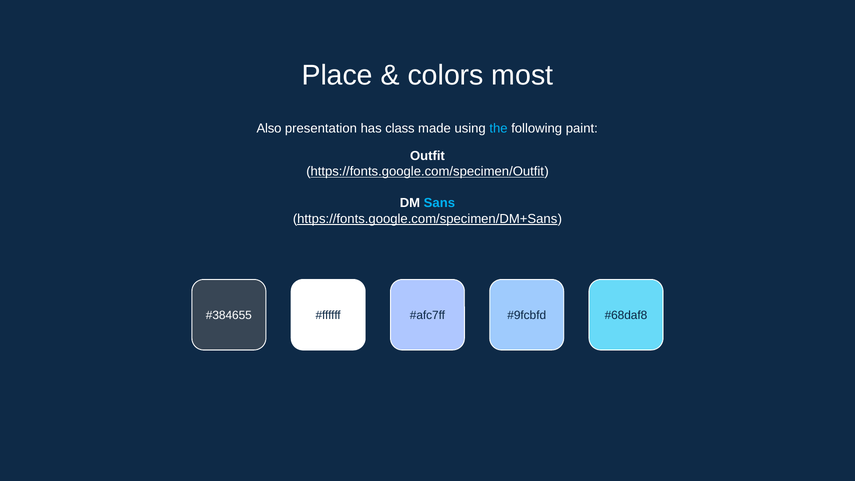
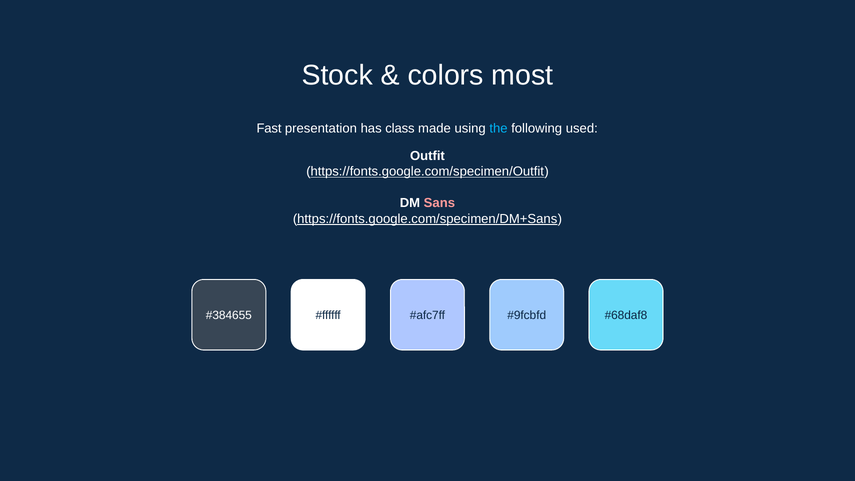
Place: Place -> Stock (337, 75)
Also: Also -> Fast (269, 128)
paint: paint -> used (582, 128)
Sans colour: light blue -> pink (439, 203)
